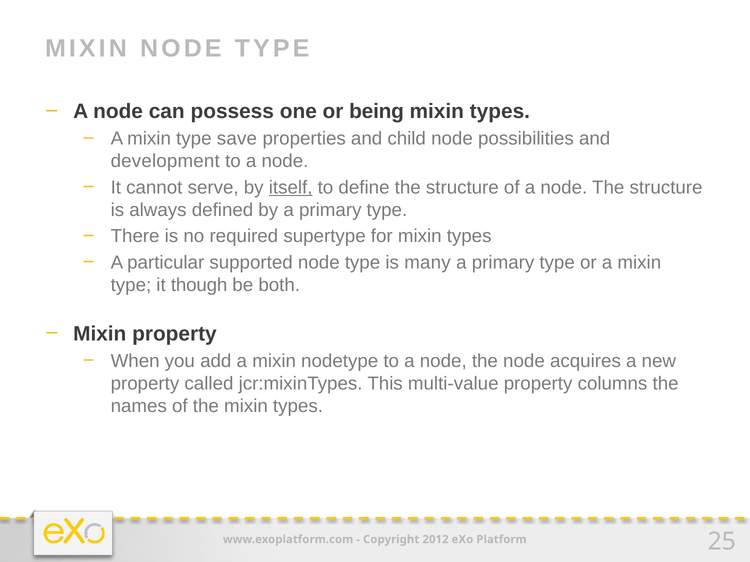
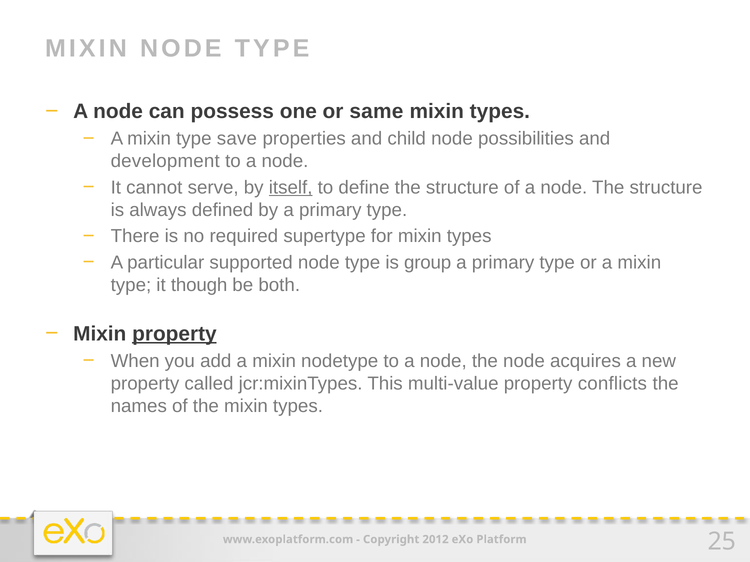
being: being -> same (376, 111)
many: many -> group (428, 263)
property underline: none -> present (174, 334)
columns: columns -> conflicts (612, 384)
